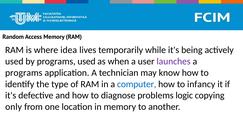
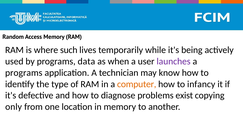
idea: idea -> such (69, 50)
programs used: used -> data (86, 61)
computer colour: blue -> orange (137, 84)
logic: logic -> exist (184, 95)
